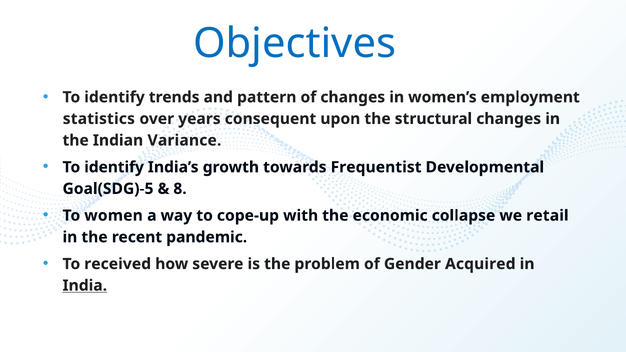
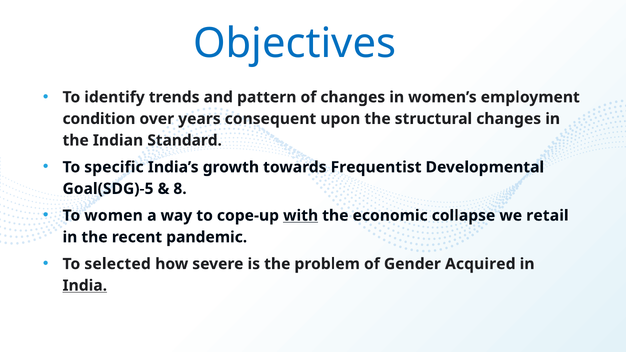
statistics: statistics -> condition (99, 119)
Variance: Variance -> Standard (185, 140)
identify: identify -> specific (114, 167)
with underline: none -> present (301, 216)
received: received -> selected (118, 264)
